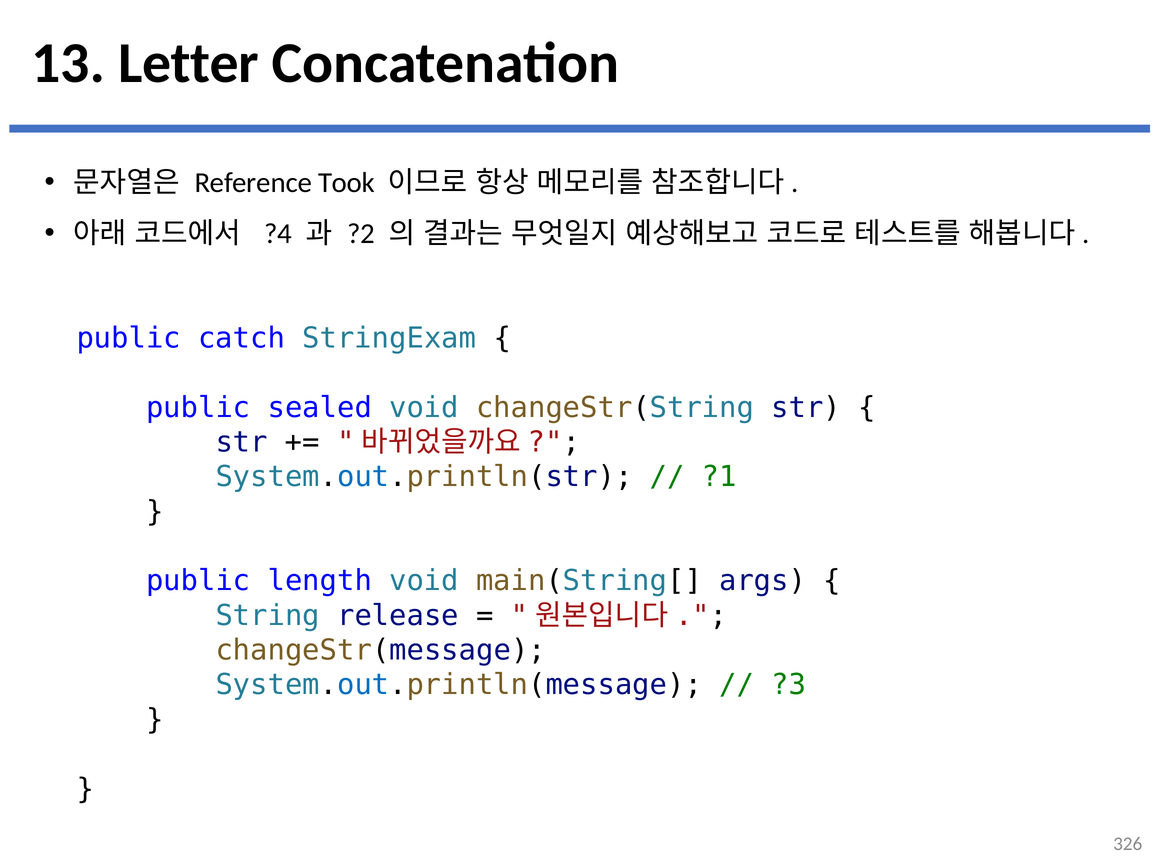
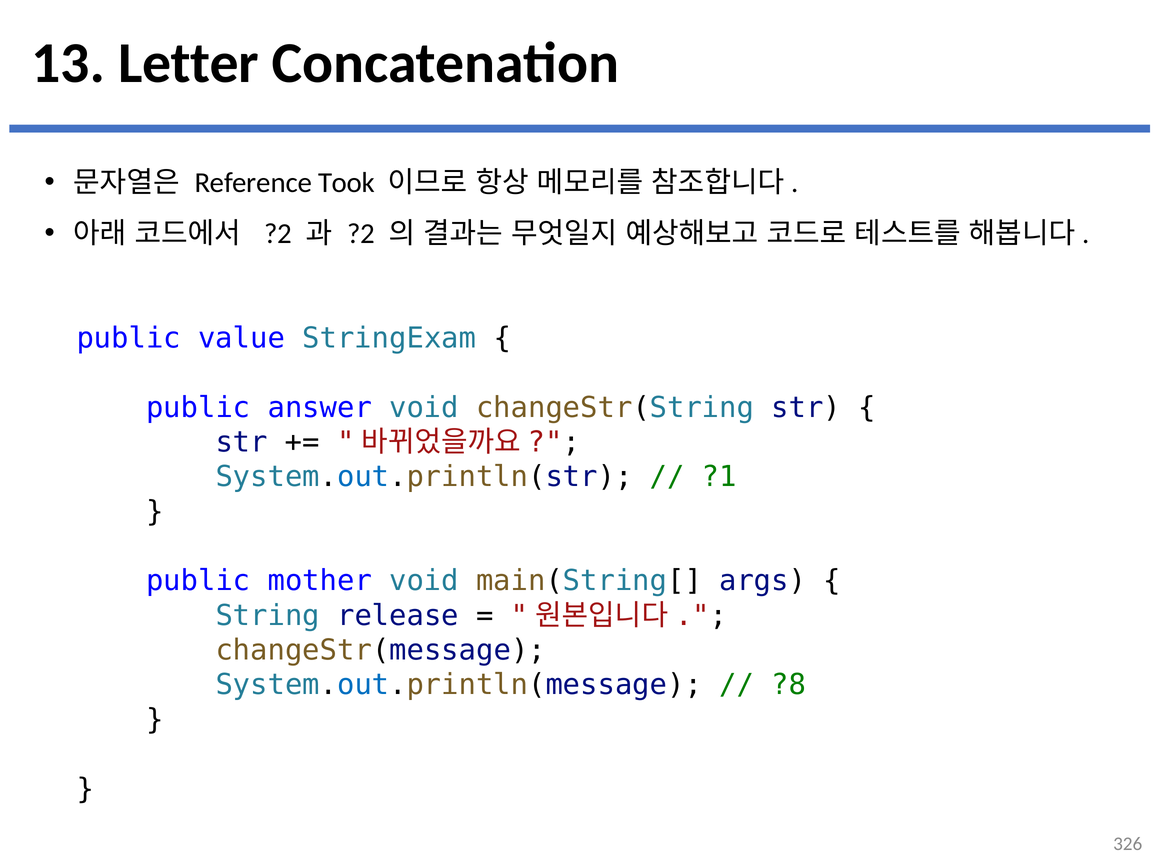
?4: ?4 -> ?2 (278, 234)
catch: catch -> value (242, 338)
sealed: sealed -> answer (320, 407)
length: length -> mother (320, 581)
?3: ?3 -> ?8 (789, 685)
